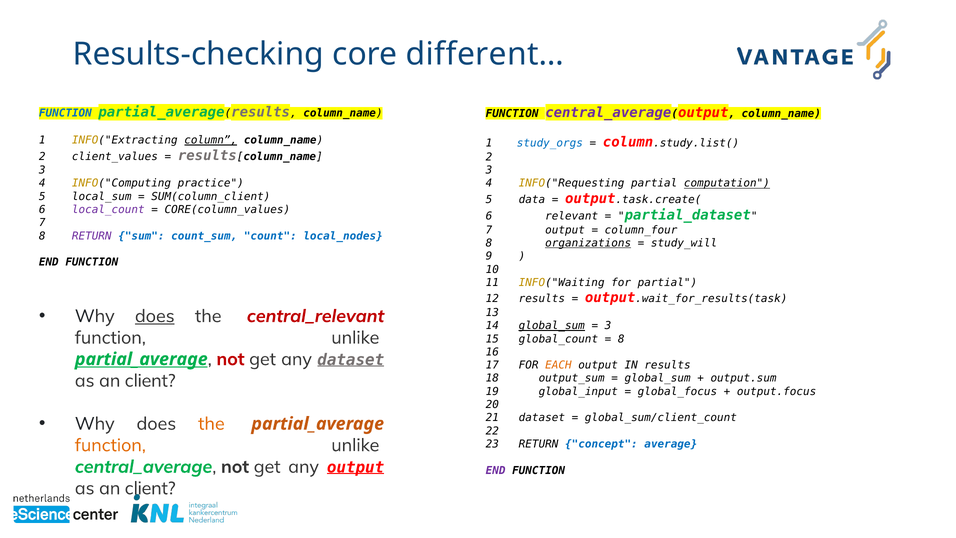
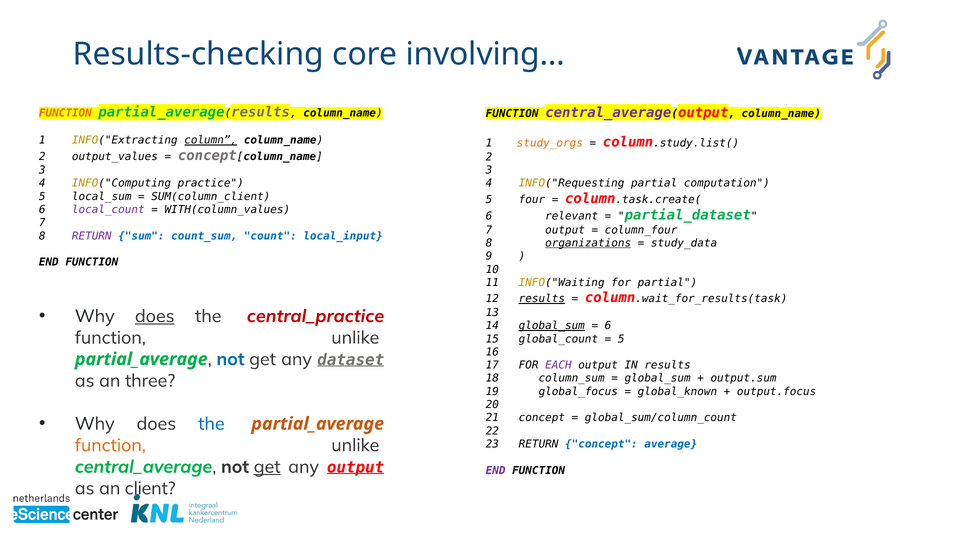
different…: different… -> involving… (485, 54)
FUNCTION colour: blue -> orange (65, 113)
study_orgs colour: blue -> orange (550, 143)
client_values: client_values -> output_values (115, 156)
results: results -> concept (207, 155)
computation underline: present -> none (727, 183)
data: data -> four (532, 199)
output: output -> column (590, 198)
CORE(column_values: CORE(column_values -> WITH(column_values (227, 210)
local_nodes: local_nodes -> local_input (343, 236)
study_will: study_will -> study_data (684, 243)
results underline: none -> present (542, 299)
output: output -> column (610, 298)
central_relevant: central_relevant -> central_practice (316, 316)
3: 3 -> 6 (608, 326)
8: 8 -> 5 (621, 339)
partial_average underline: present -> none (141, 359)
not colour: red -> blue (231, 359)
EACH colour: orange -> purple (558, 365)
client: client -> three (150, 381)
output_sum: output_sum -> column_sum (572, 378)
global_input: global_input -> global_focus (578, 391)
global_focus: global_focus -> global_known (677, 391)
21 dataset: dataset -> concept (542, 418)
global_sum/client_count: global_sum/client_count -> global_sum/column_count (661, 418)
the colour: orange -> blue (211, 424)
get underline: none -> present (267, 467)
